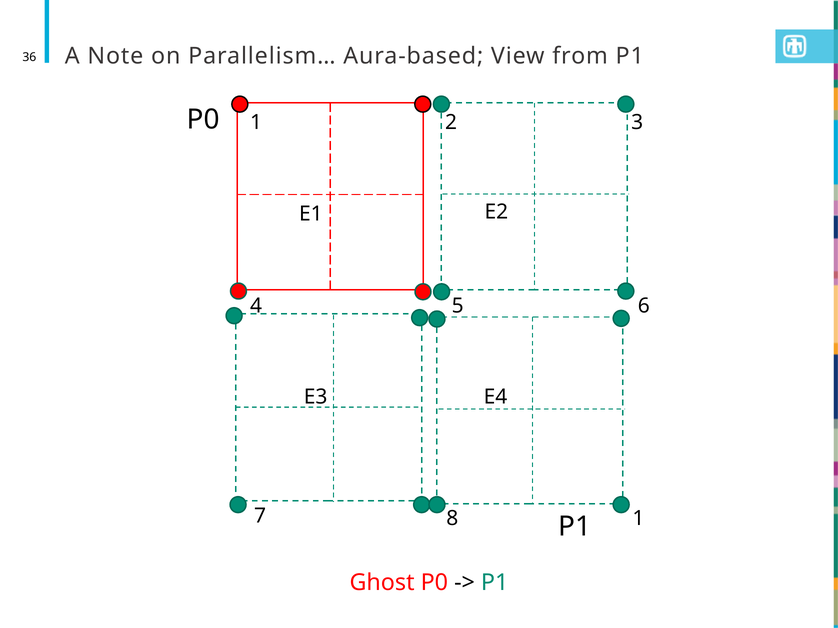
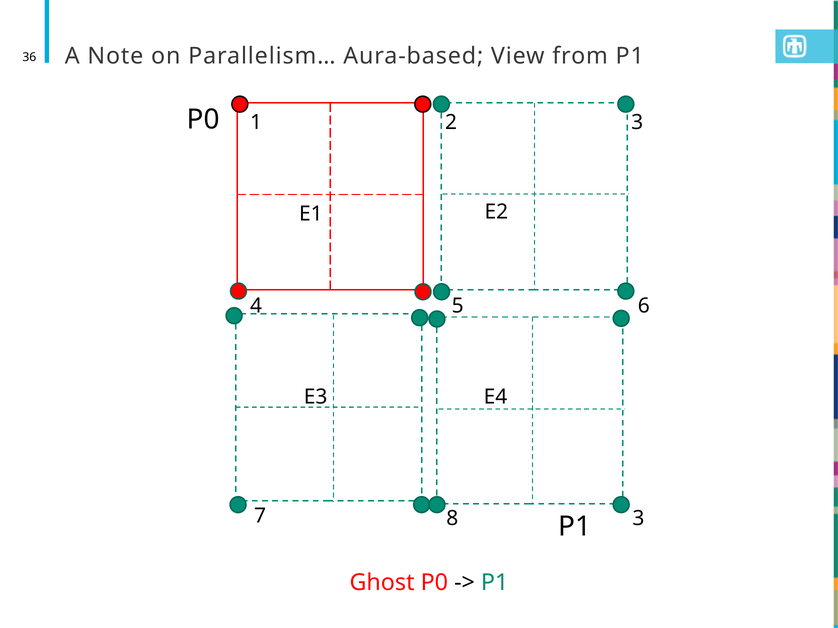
8 1: 1 -> 3 (638, 519)
